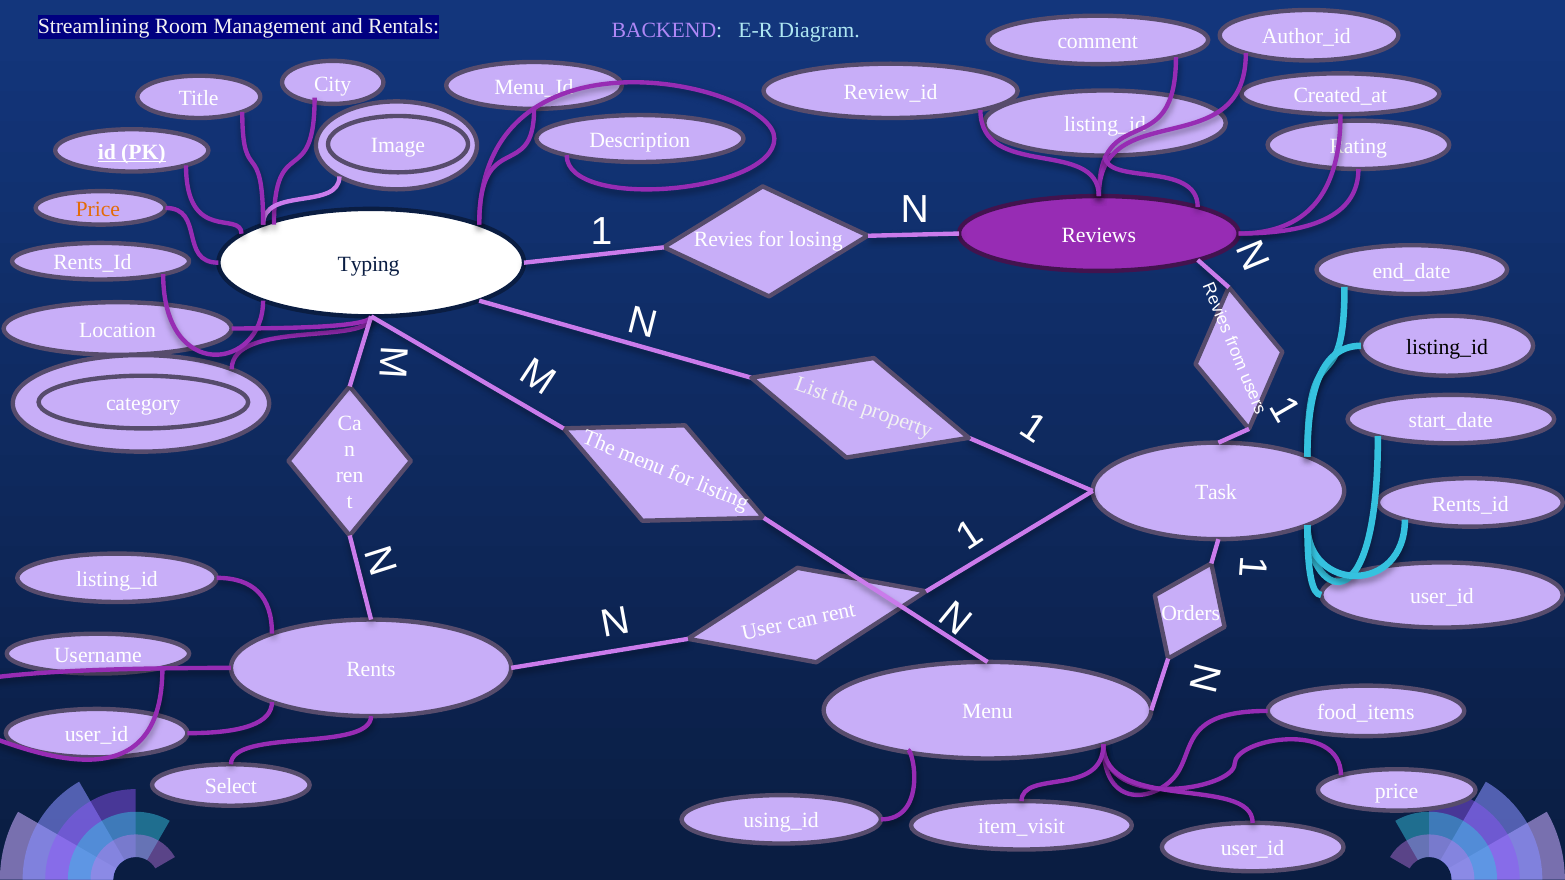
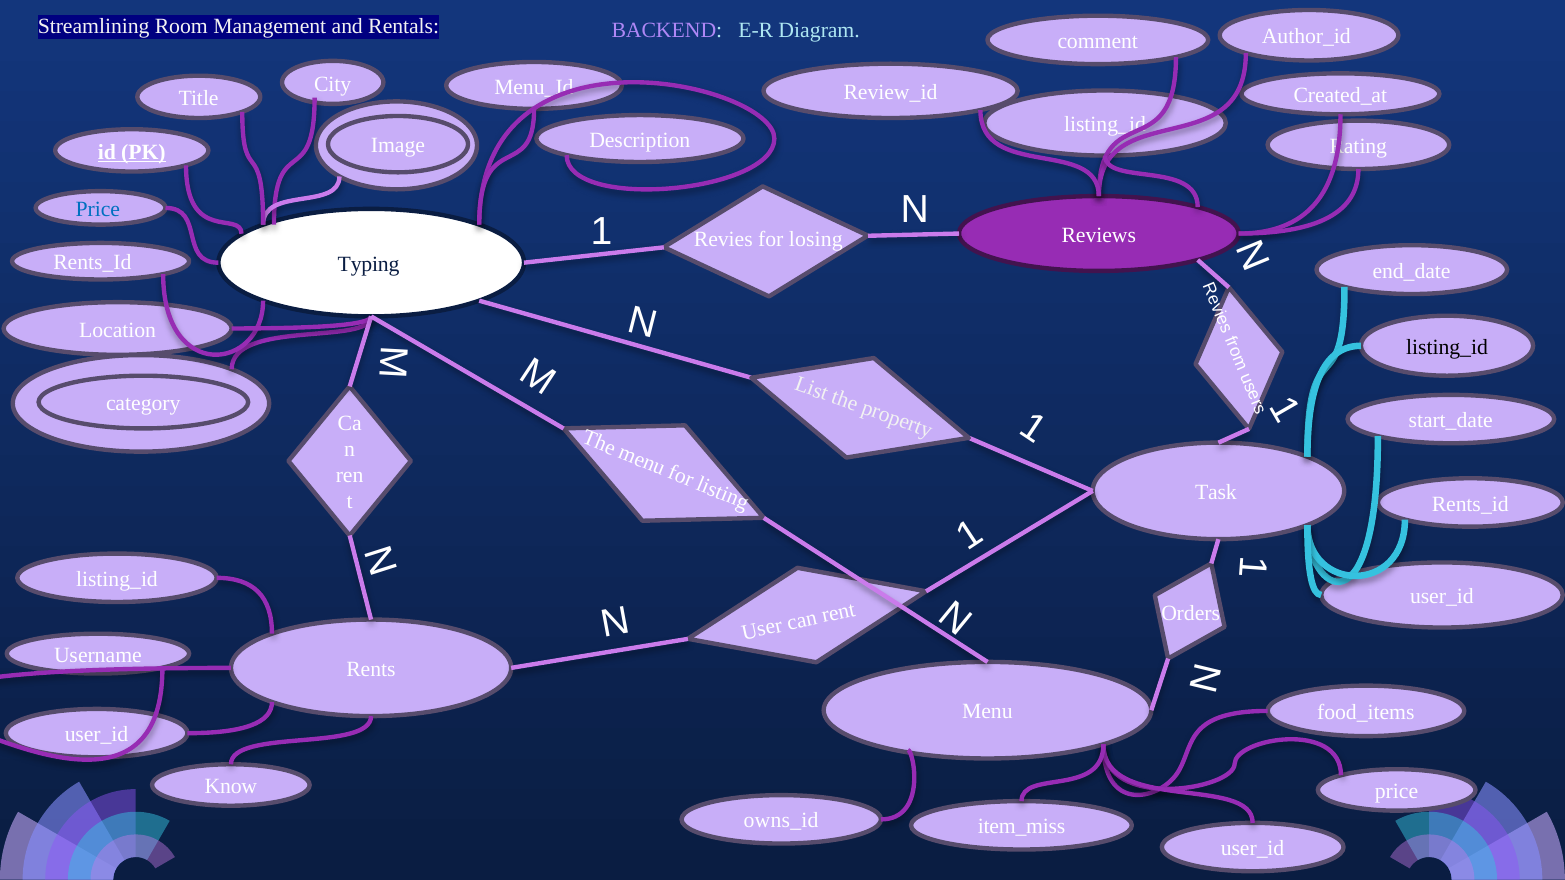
Price colour: orange -> blue (98, 209)
Select: Select -> Know (231, 787)
using_id: using_id -> owns_id (781, 821)
item_visit: item_visit -> item_miss (1022, 827)
